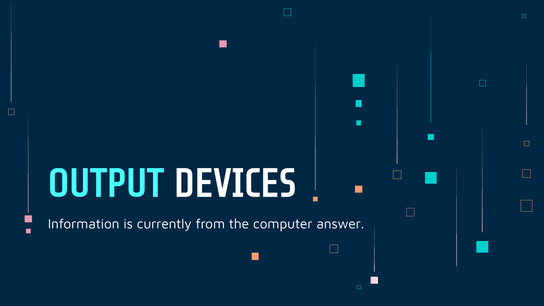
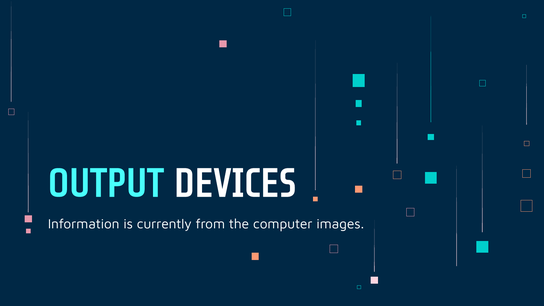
answer: answer -> images (340, 224)
